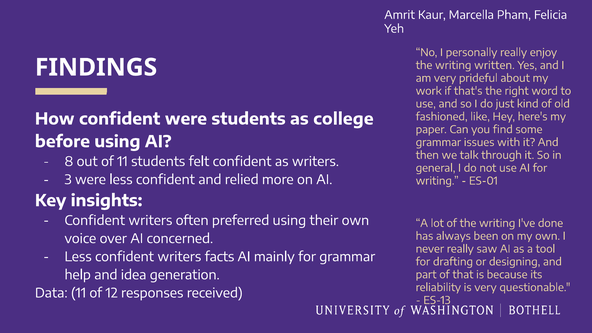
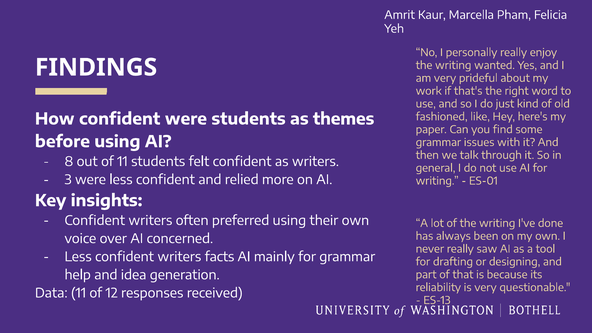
written: written -> wanted (495, 65)
college: college -> themes (344, 119)
